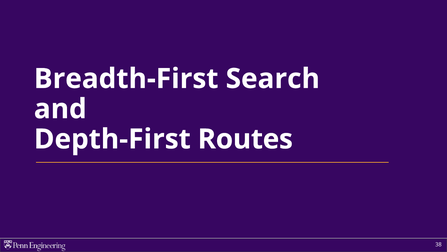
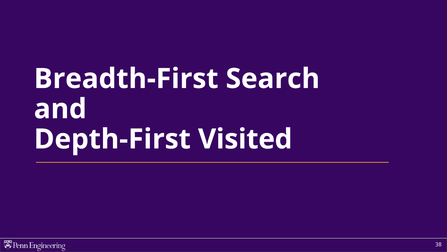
Routes: Routes -> Visited (245, 139)
